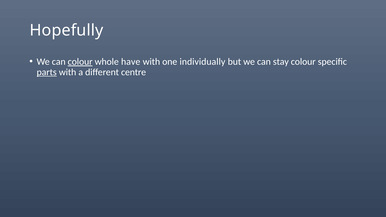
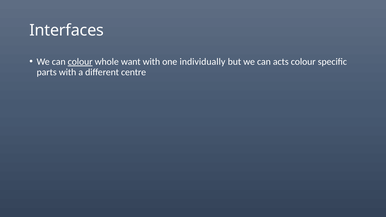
Hopefully: Hopefully -> Interfaces (67, 30)
have: have -> want (131, 62)
stay: stay -> acts (281, 62)
parts underline: present -> none (47, 72)
